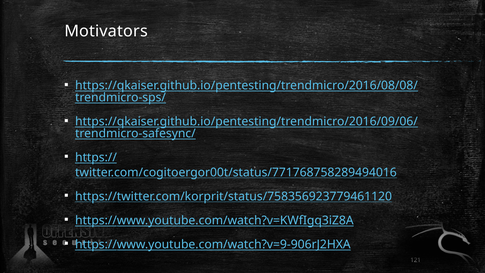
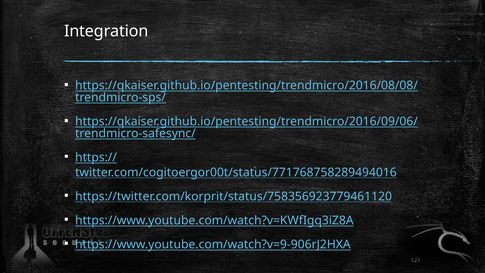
Motivators: Motivators -> Integration (106, 31)
